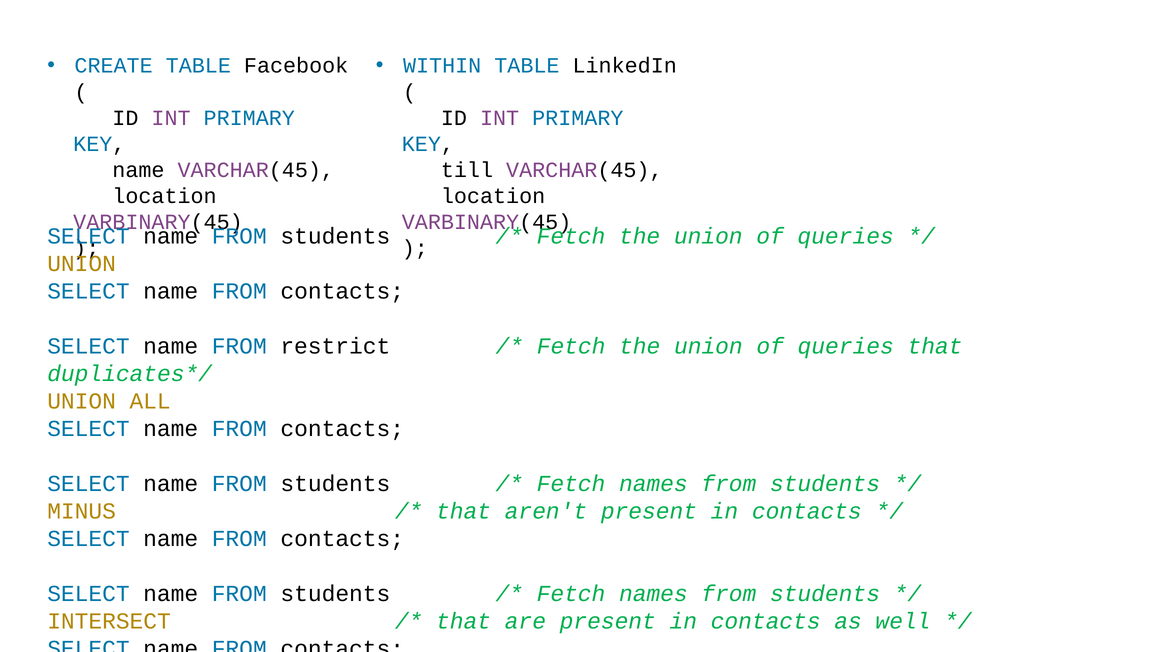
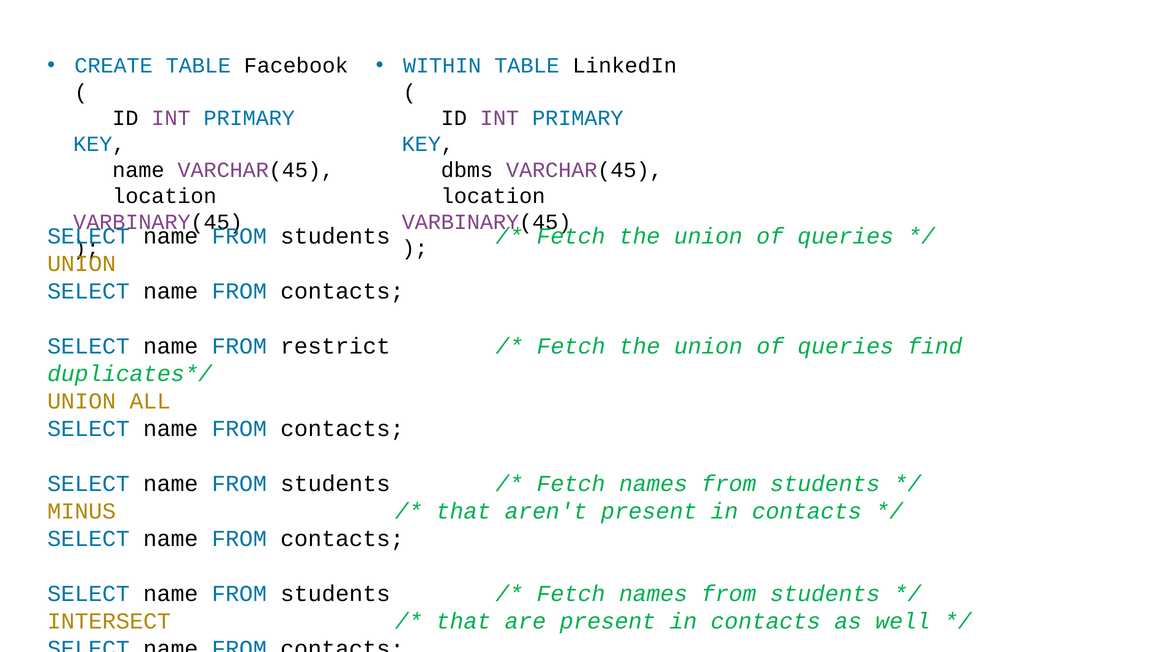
till: till -> dbms (467, 170)
queries that: that -> find (935, 346)
